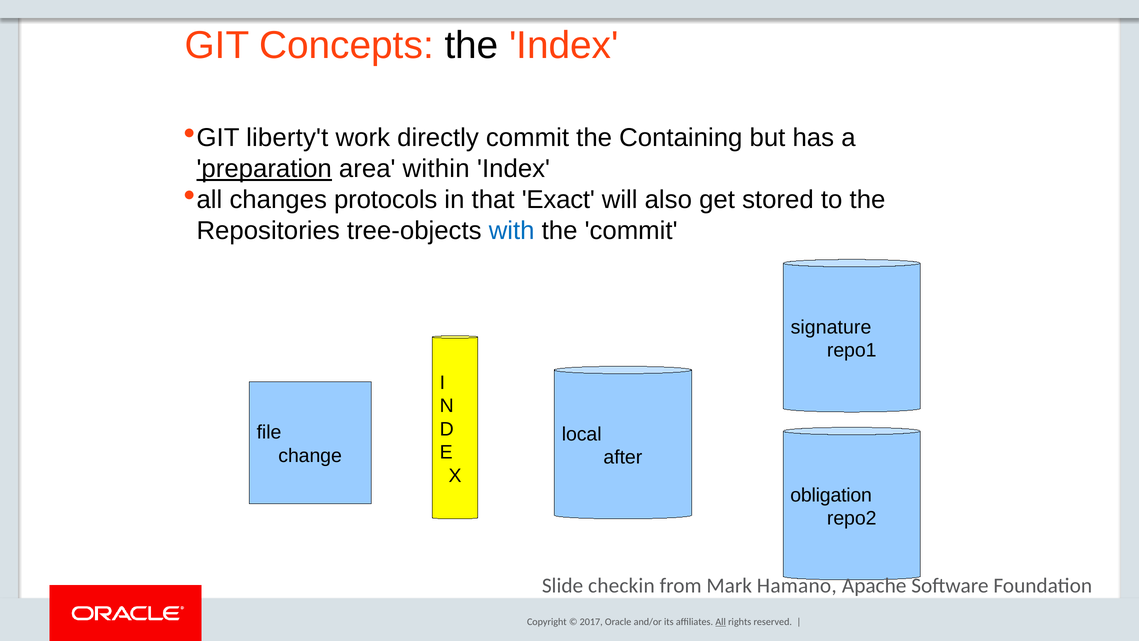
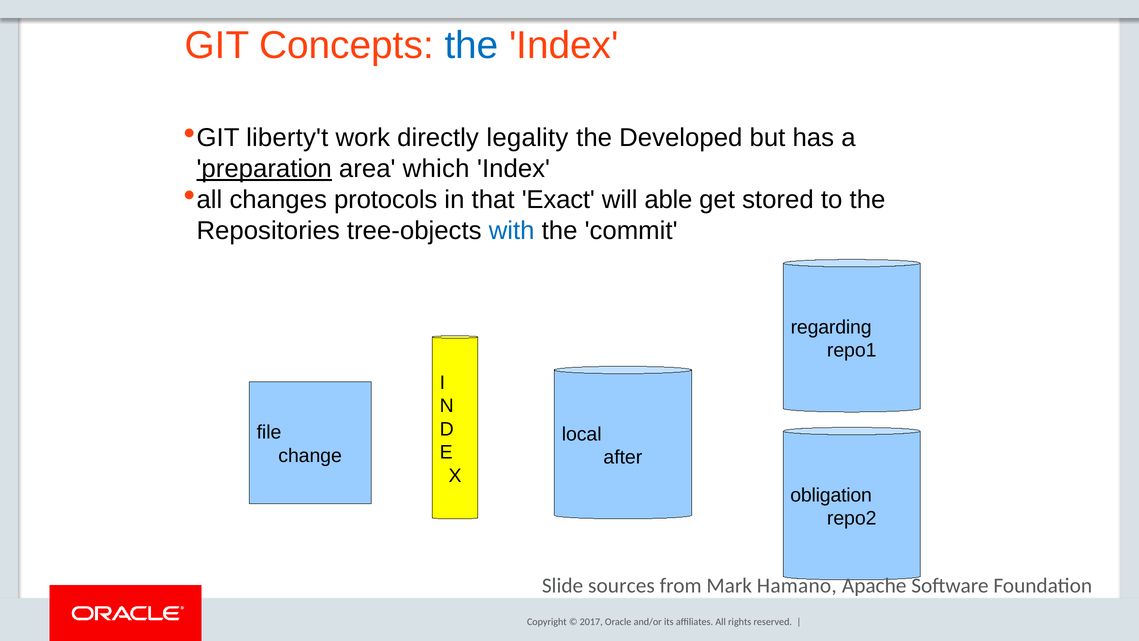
the colour: black -> blue (472, 45)
directly commit: commit -> legality (527, 138)
Containing: Containing -> Developed (681, 138)
within: within -> which (436, 169)
also: also -> able (668, 200)
signature: signature -> regarding (831, 327)
checkin: checkin -> sources (621, 586)
All underline: present -> none (721, 622)
